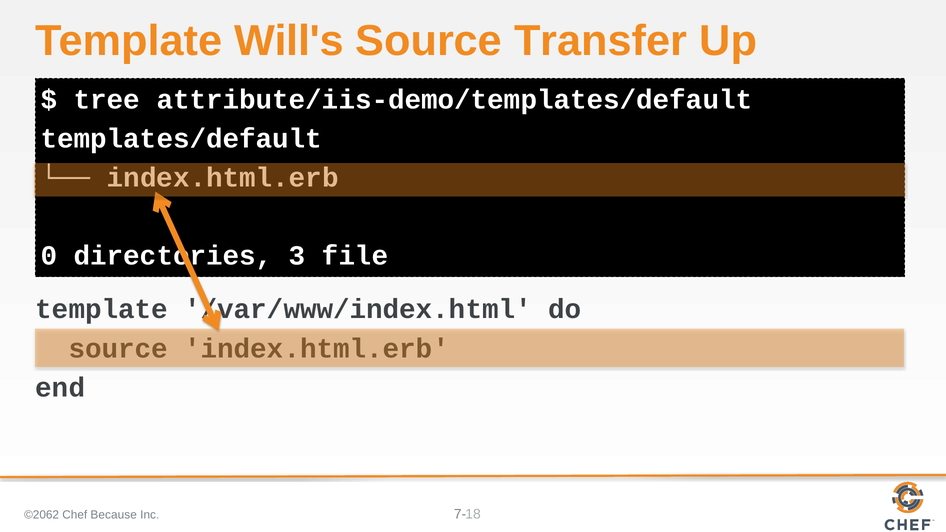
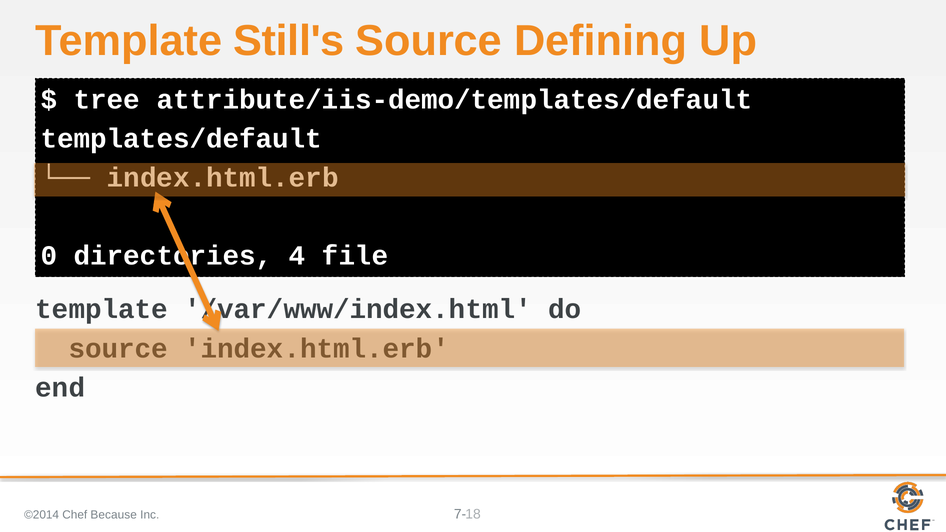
Will's: Will's -> Still's (289, 41)
Transfer: Transfer -> Defining (601, 41)
3: 3 -> 4 (297, 256)
©2062: ©2062 -> ©2014 (42, 515)
